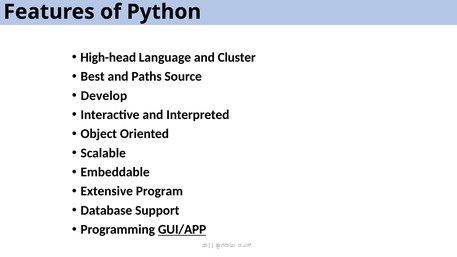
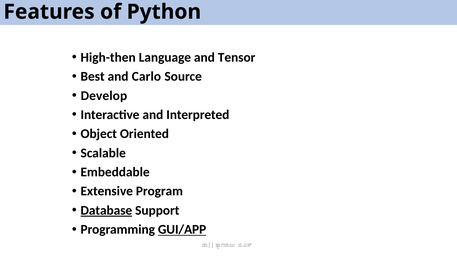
High-head: High-head -> High-then (108, 57)
Cluster: Cluster -> Tensor (237, 57)
Paths: Paths -> Carlo (146, 76)
Database underline: none -> present (106, 210)
